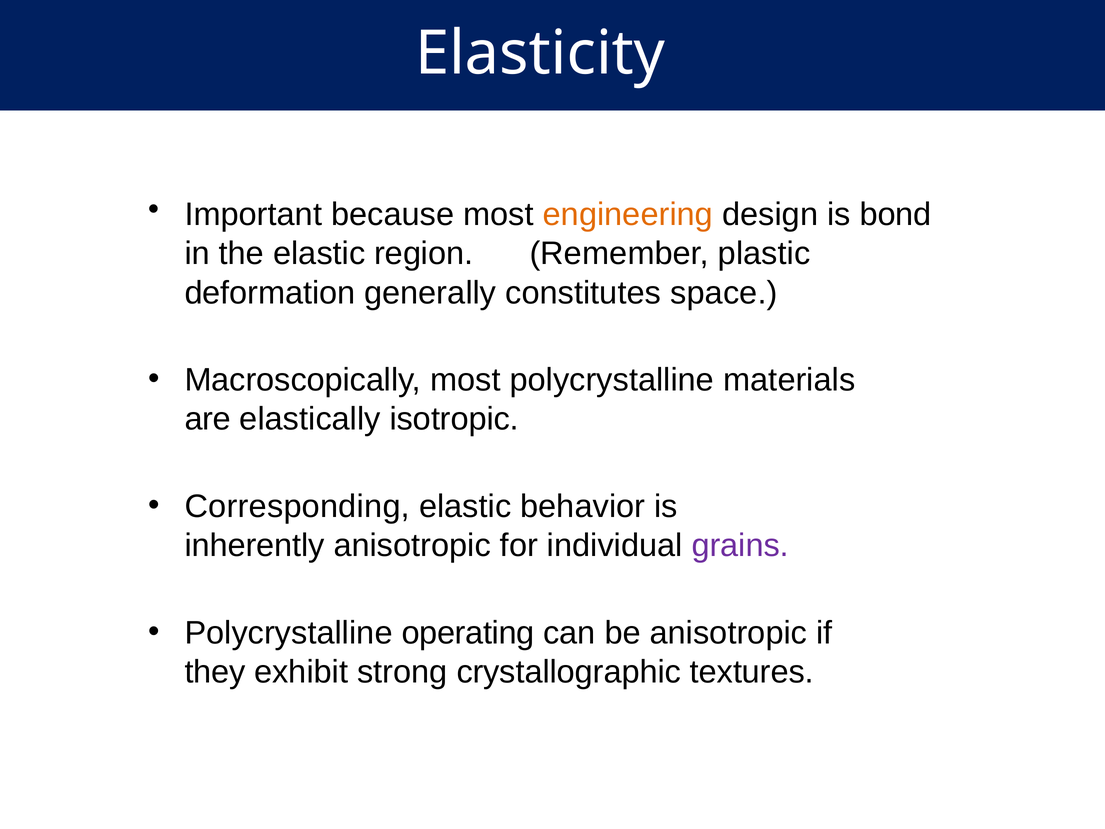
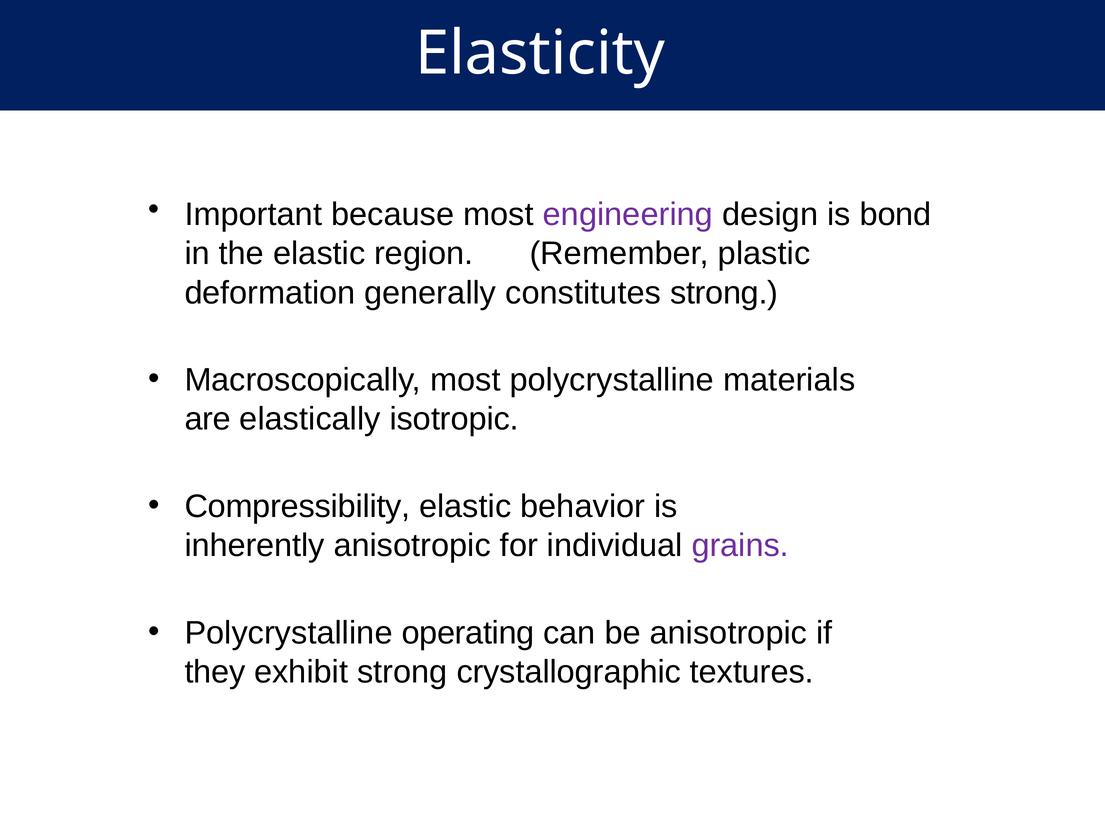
engineering colour: orange -> purple (628, 215)
constitutes space: space -> strong (724, 293)
Corresponding: Corresponding -> Compressibility (297, 506)
